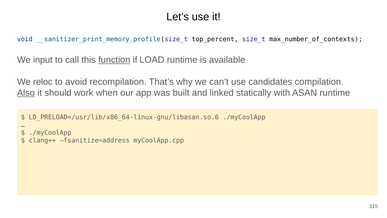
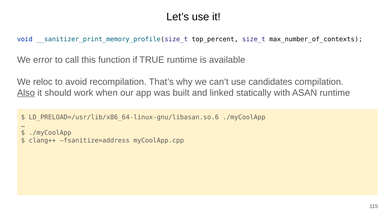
input: input -> error (43, 60)
function underline: present -> none (114, 60)
LOAD: LOAD -> TRUE (152, 60)
